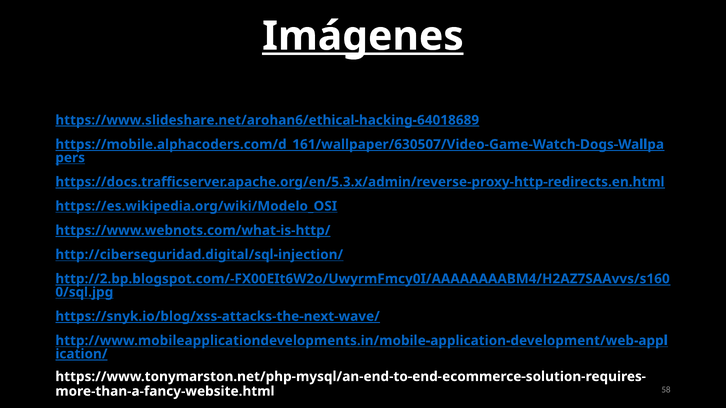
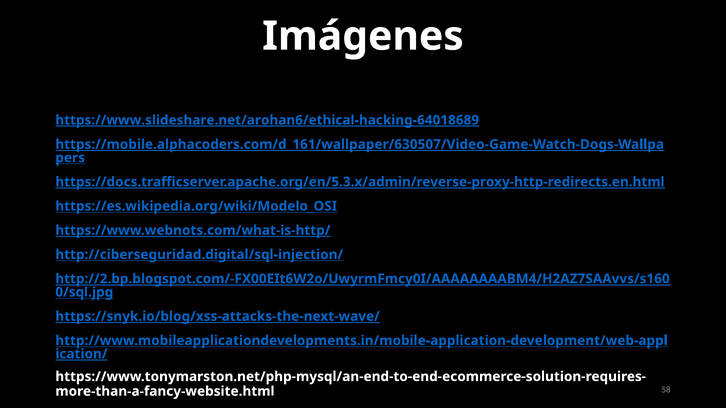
Imágenes underline: present -> none (363, 36)
